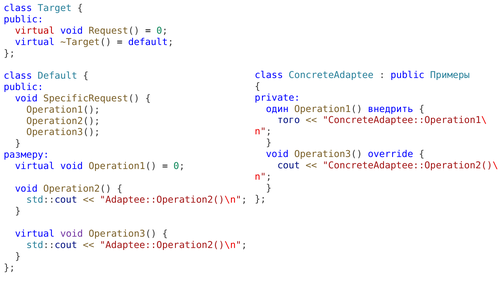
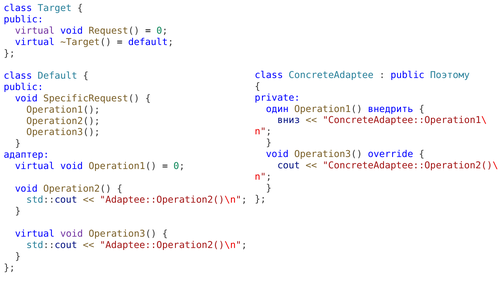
virtual colour: red -> purple (35, 31)
Примеры: Примеры -> Поэтому (450, 75)
того: того -> вниз (289, 120)
размеру: размеру -> адаптер (26, 155)
